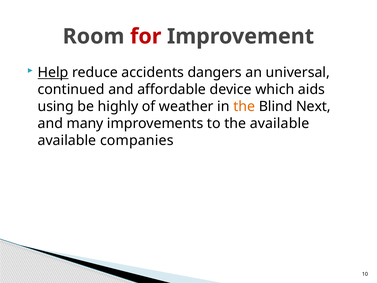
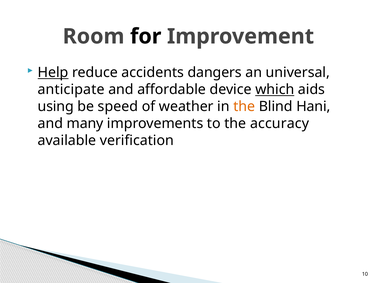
for colour: red -> black (146, 36)
continued: continued -> anticipate (71, 89)
which underline: none -> present (275, 89)
highly: highly -> speed (118, 106)
Next: Next -> Hani (313, 106)
the available: available -> accuracy (280, 123)
companies: companies -> verification (137, 140)
